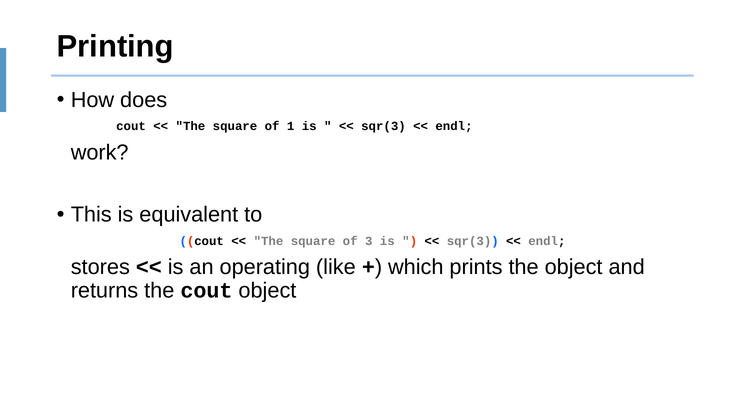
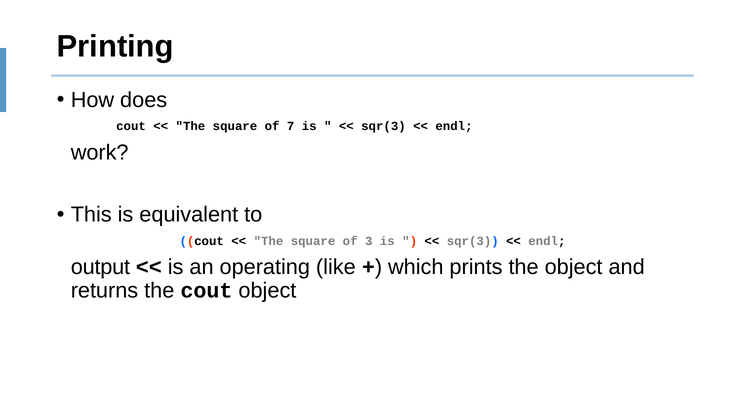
1: 1 -> 7 (291, 126)
stores: stores -> output (100, 267)
